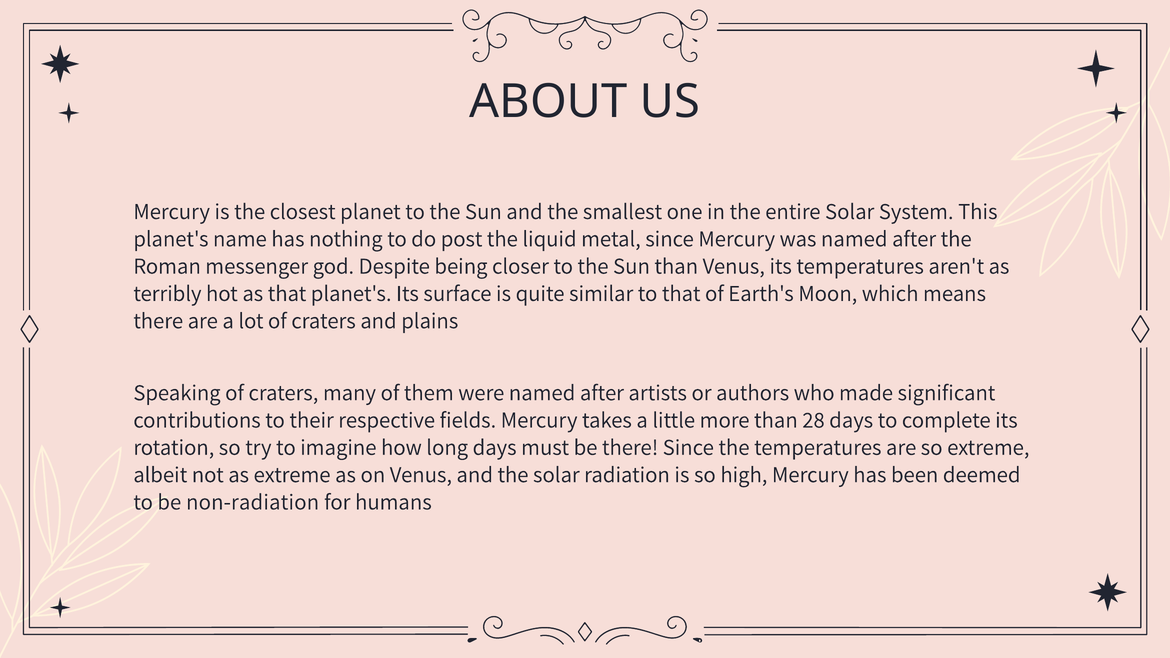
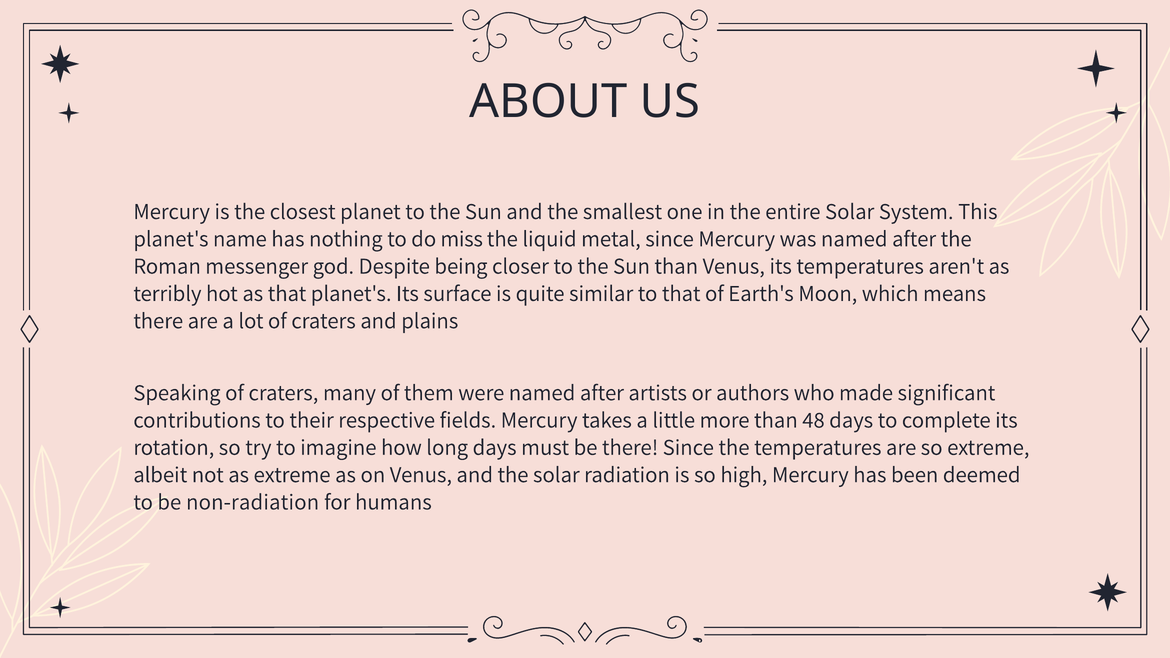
post: post -> miss (462, 239)
28: 28 -> 48 (813, 420)
